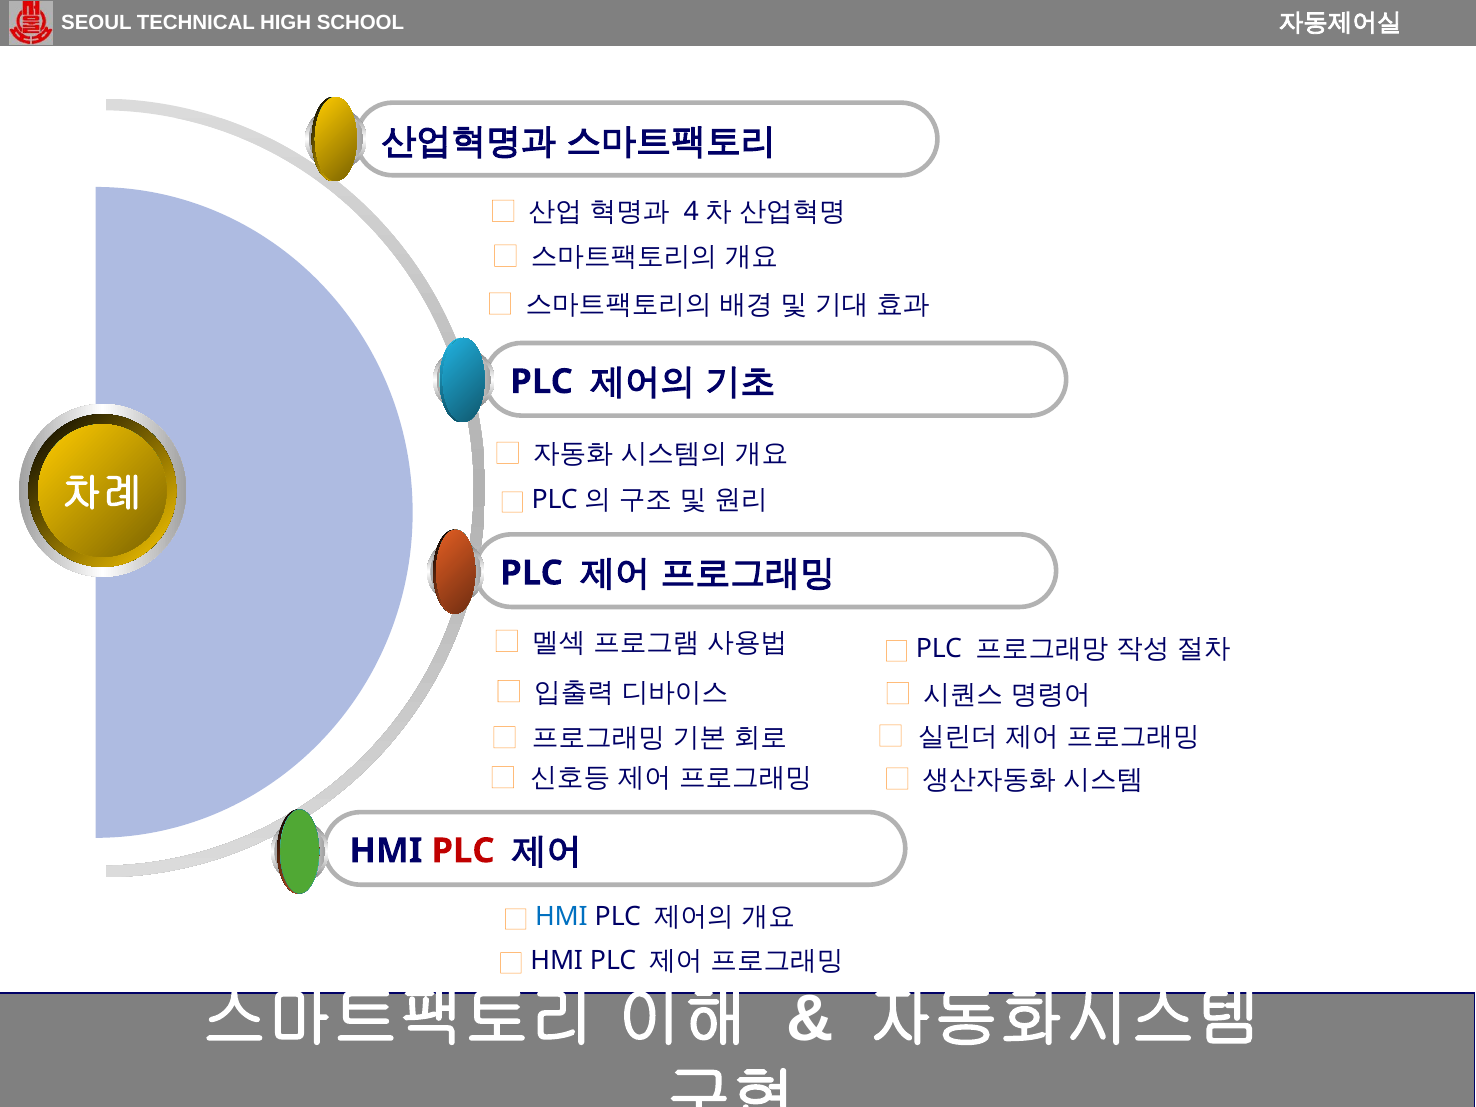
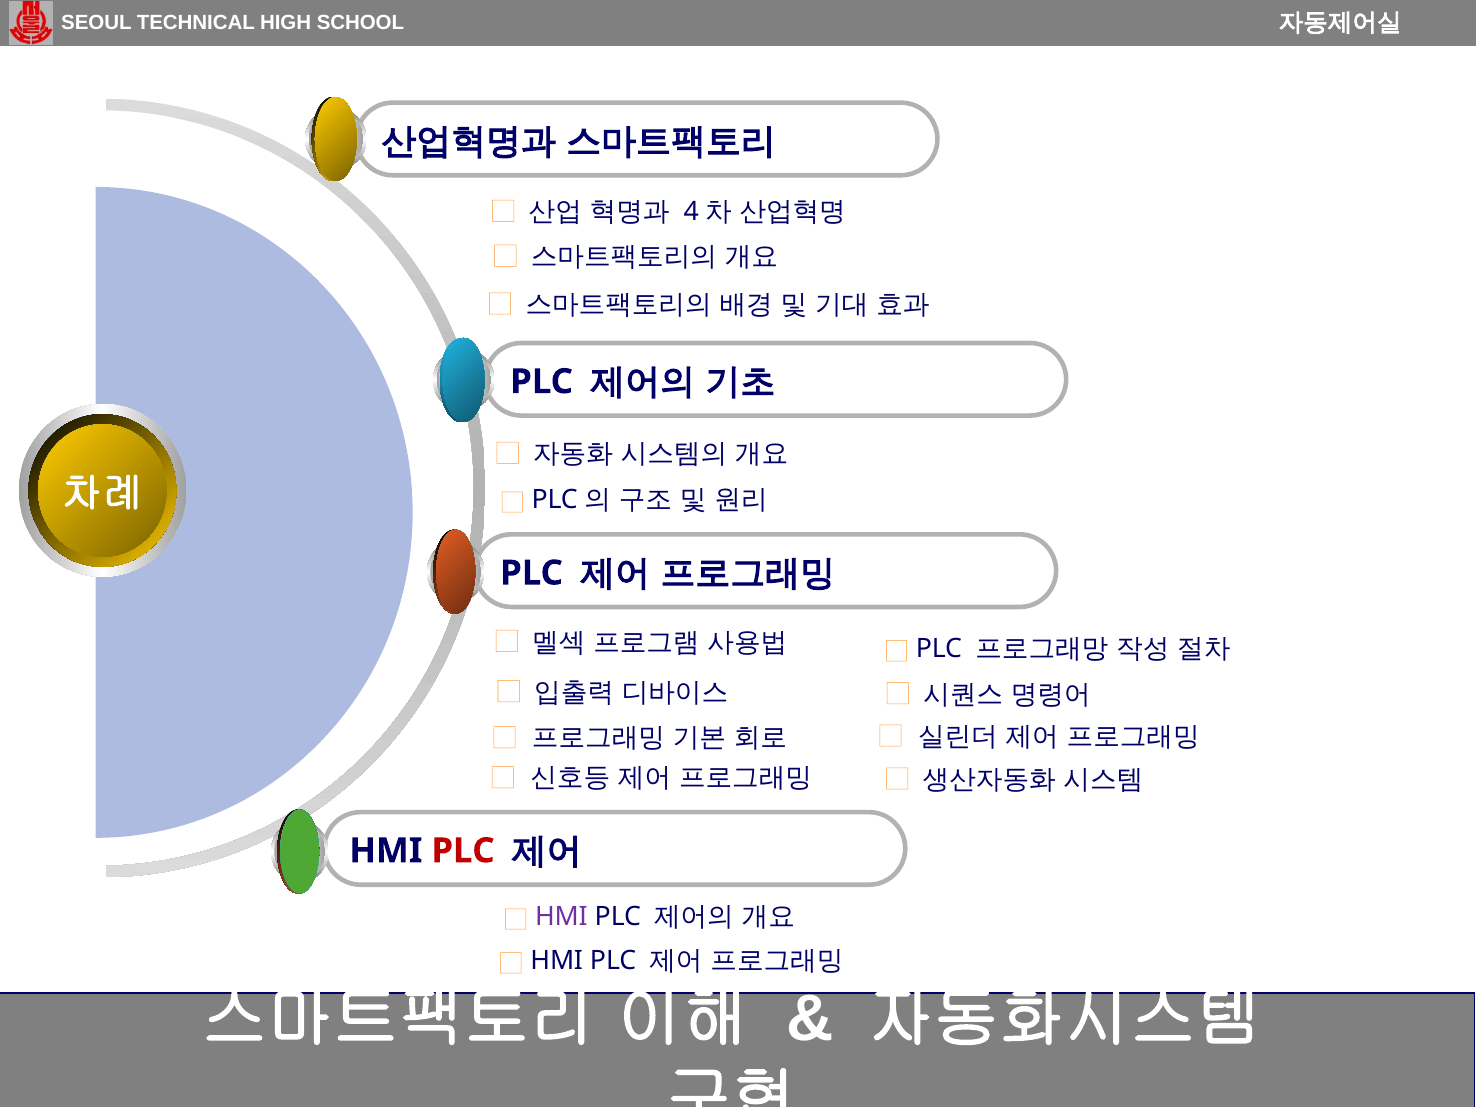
HMI colour: blue -> purple (561, 917)
